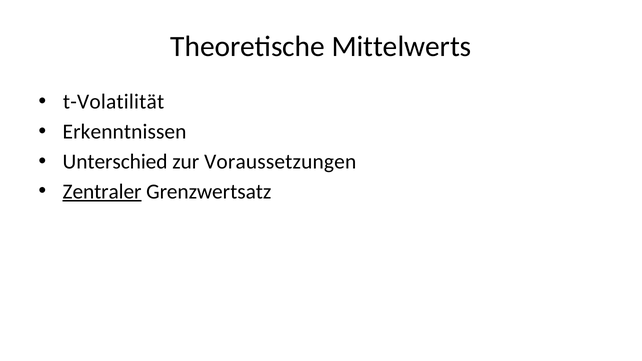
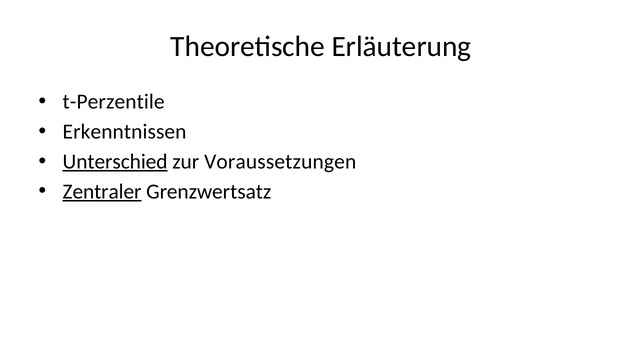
Mittelwerts: Mittelwerts -> Erläuterung (401, 47)
t-Volatilität: t-Volatilität -> t-Perzentile (114, 102)
Unterschied underline: none -> present (115, 162)
